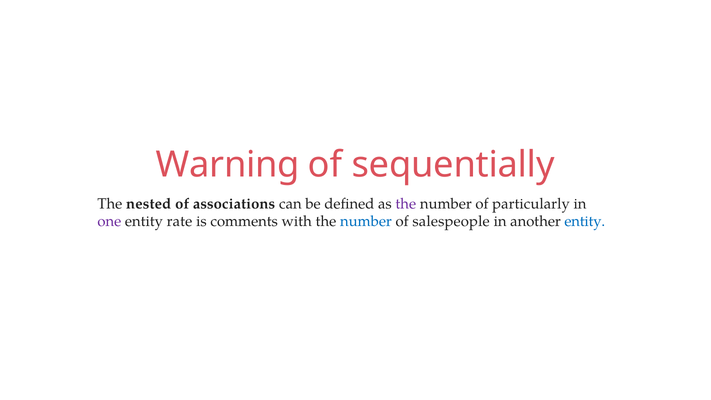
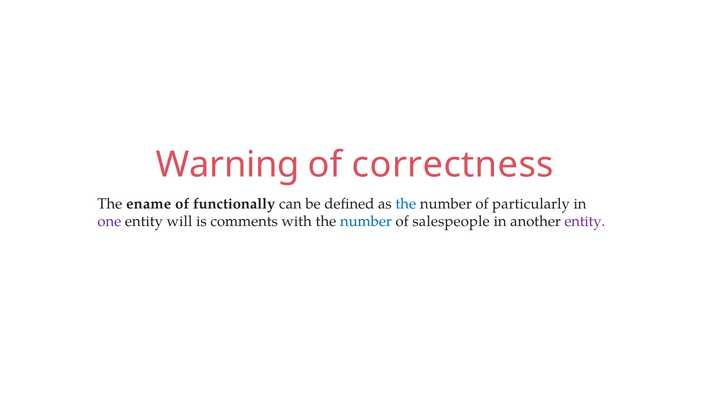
sequentially: sequentially -> correctness (453, 165)
nested: nested -> ename (149, 204)
associations: associations -> functionally (234, 204)
the colour: purple -> blue (406, 204)
rate: rate -> will (179, 221)
entity colour: blue -> purple (585, 221)
